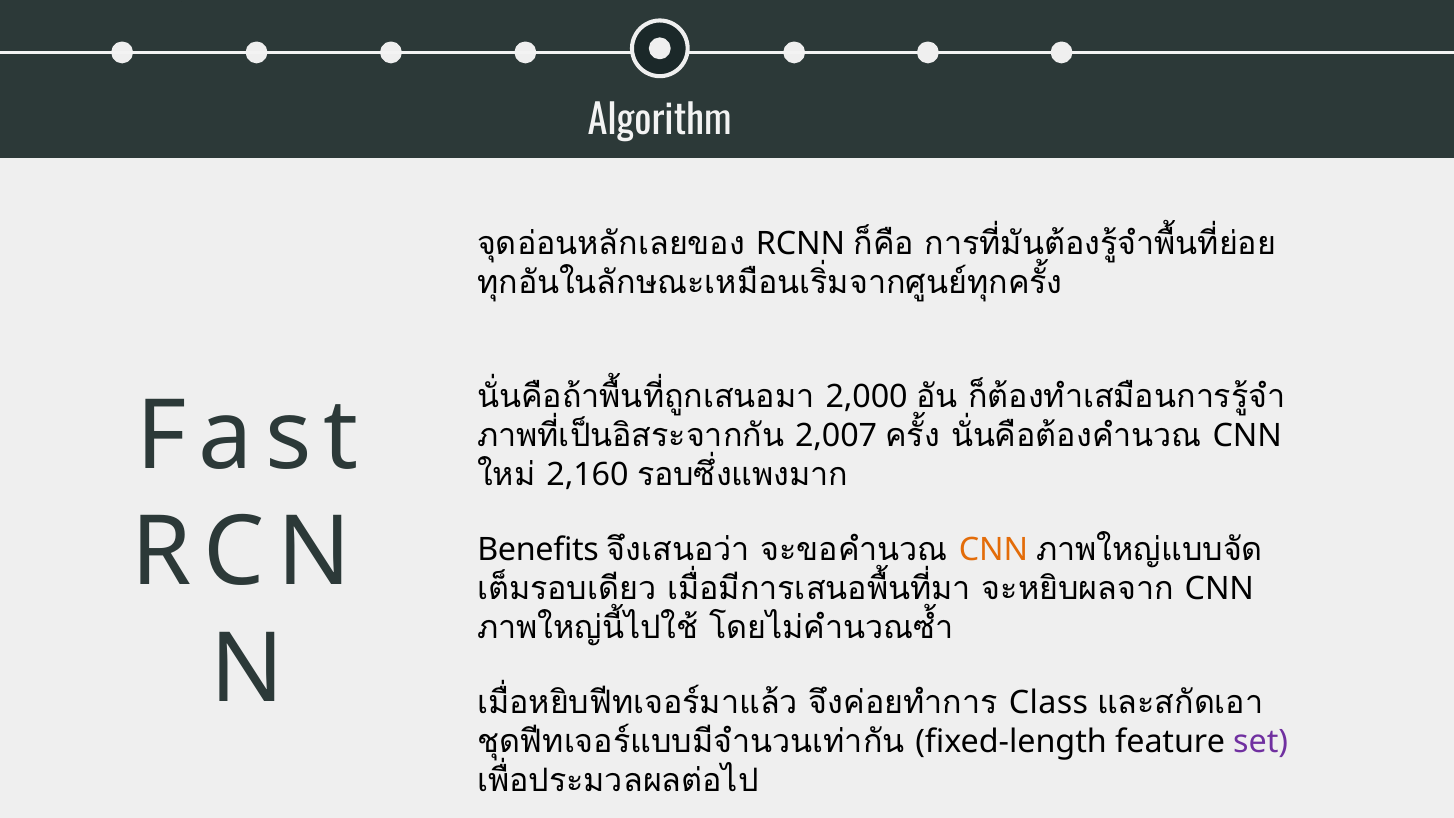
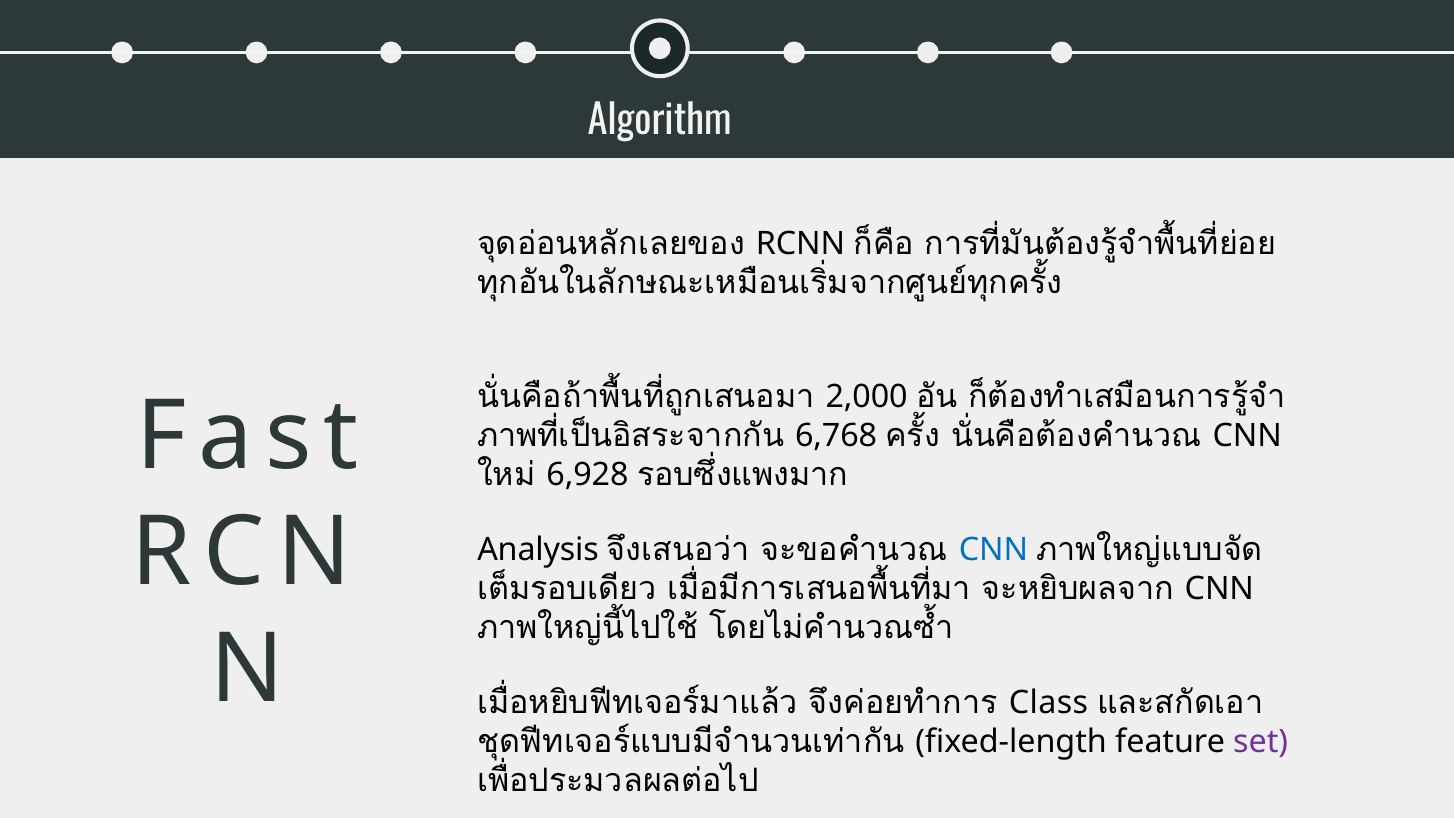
2,007: 2,007 -> 6,768 (836, 436)
2,160: 2,160 -> 6,928 (587, 474)
Benefits: Benefits -> Analysis (538, 550)
CNN colour: orange -> blue (994, 550)
